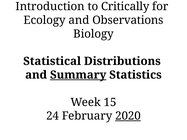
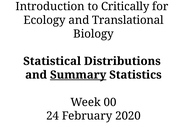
Observations: Observations -> Translational (128, 20)
15: 15 -> 00 (110, 102)
2020 underline: present -> none (128, 116)
